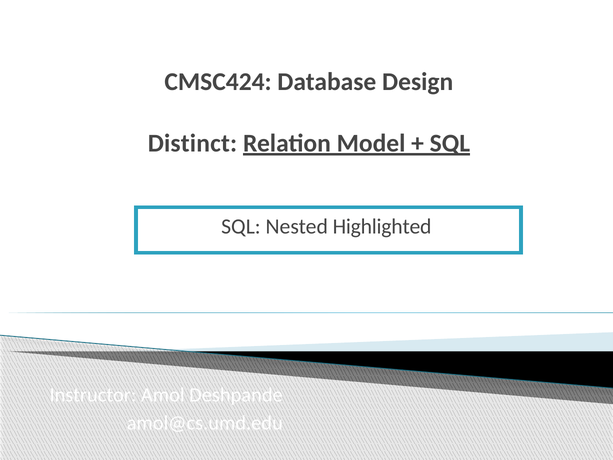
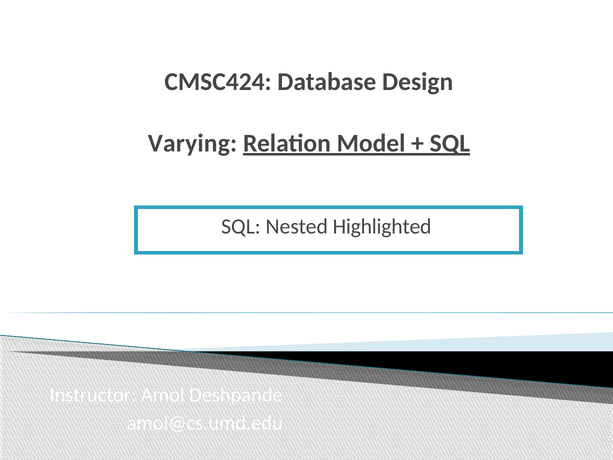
Distinct: Distinct -> Varying (192, 143)
